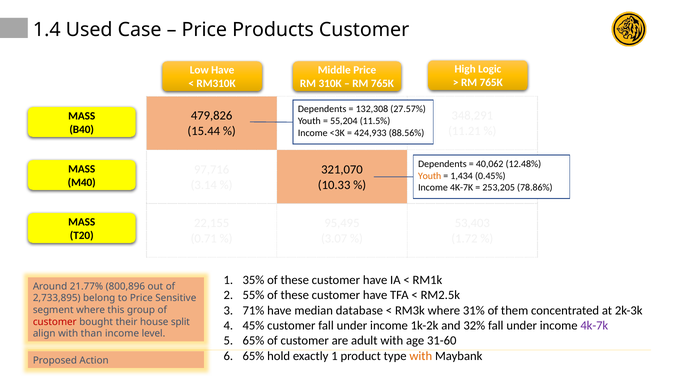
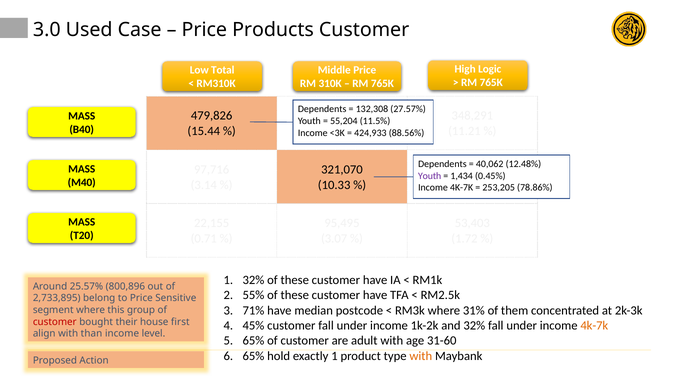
1.4: 1.4 -> 3.0 (47, 30)
Low Have: Have -> Total (223, 70)
Youth colour: orange -> purple (430, 176)
1 35%: 35% -> 32% (253, 280)
21.77%: 21.77% -> 25.57% (86, 287)
database: database -> postcode (359, 310)
split: split -> first (180, 322)
4k-7k colour: purple -> orange (594, 326)
